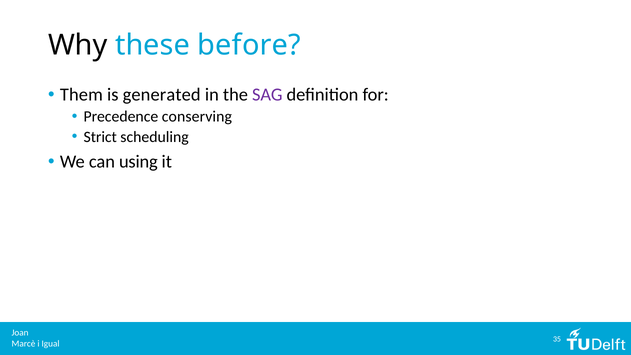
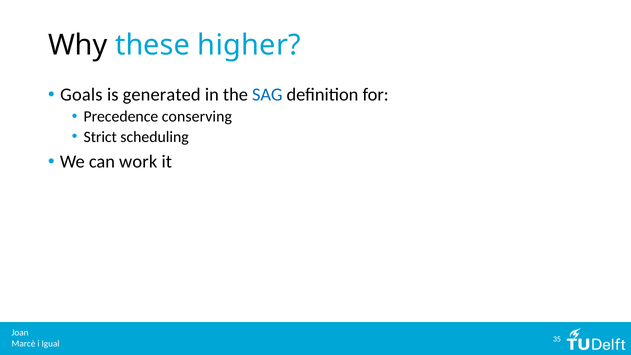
before: before -> higher (249, 45)
Them: Them -> Goals (81, 95)
SAG colour: purple -> blue (267, 95)
using: using -> work (138, 162)
